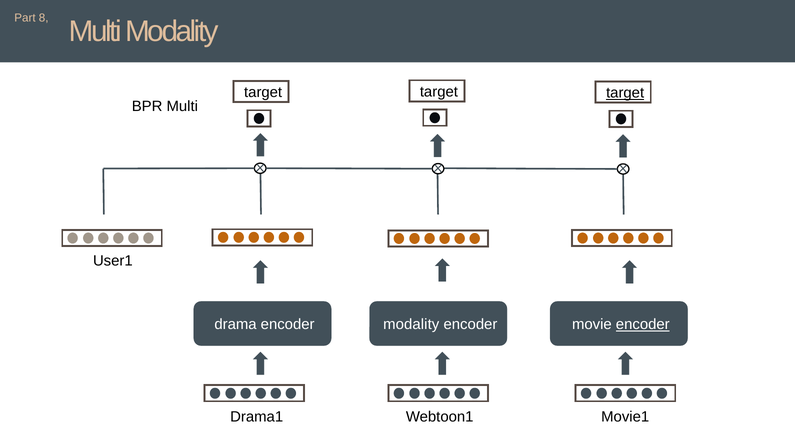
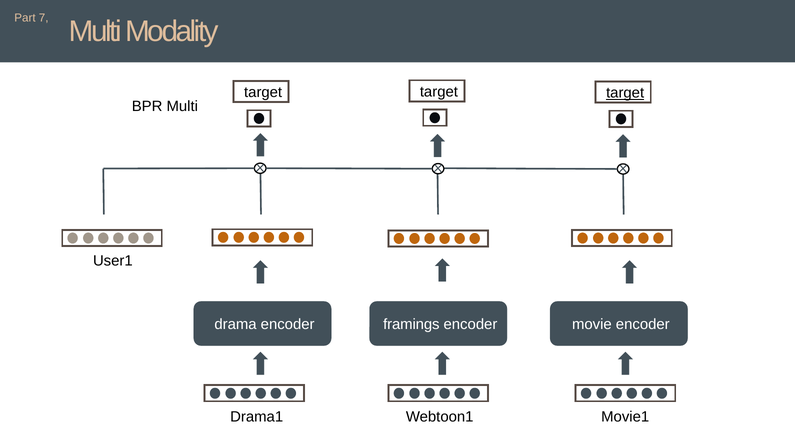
8: 8 -> 7 (44, 18)
encoder modality: modality -> framings (411, 325)
encoder underline: present -> none (643, 325)
